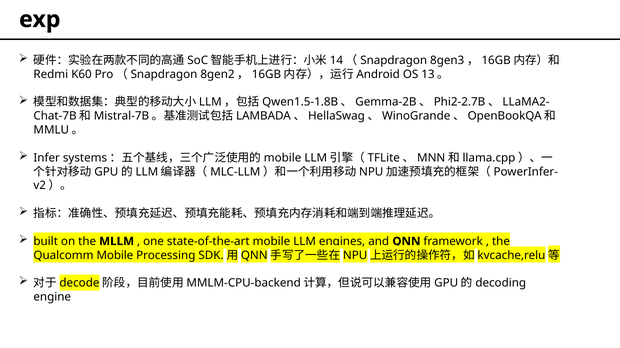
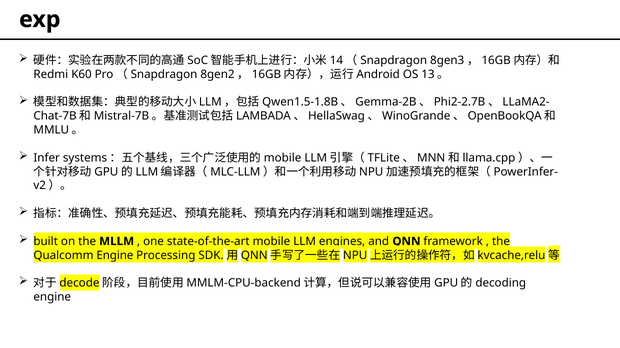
Qualcomm Mobile: Mobile -> Engine (115, 256)
